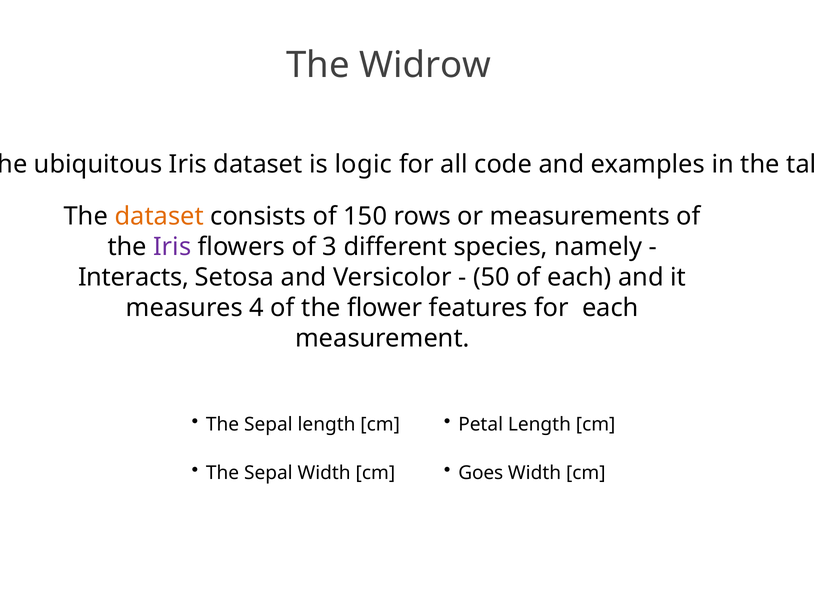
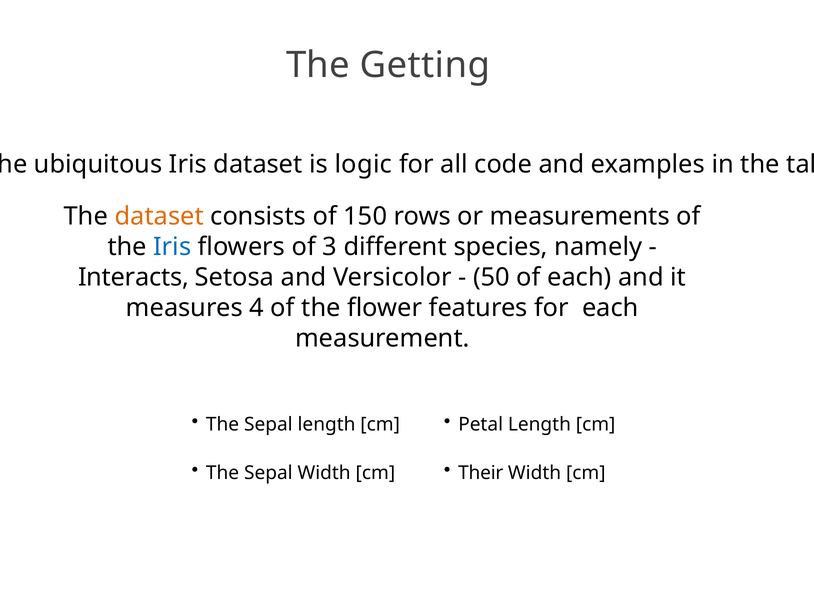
Widrow: Widrow -> Getting (425, 65)
Iris colour: purple -> blue (172, 247)
Goes: Goes -> Their (481, 473)
